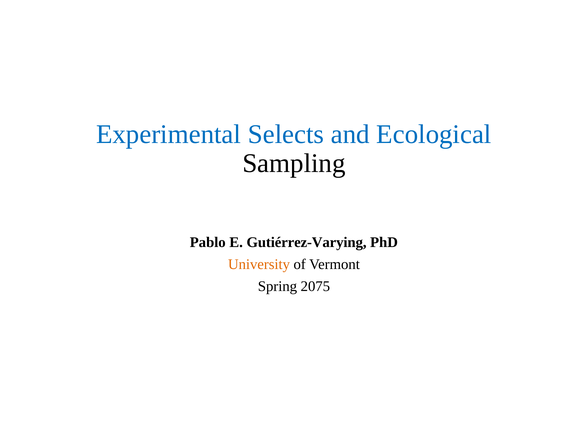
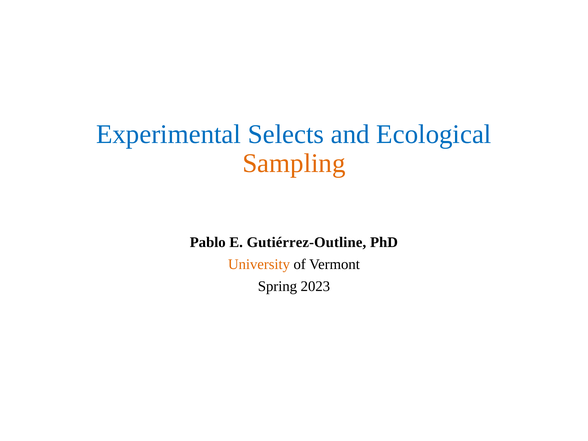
Sampling colour: black -> orange (294, 163)
Gutiérrez-Varying: Gutiérrez-Varying -> Gutiérrez-Outline (306, 242)
2075: 2075 -> 2023 (315, 286)
